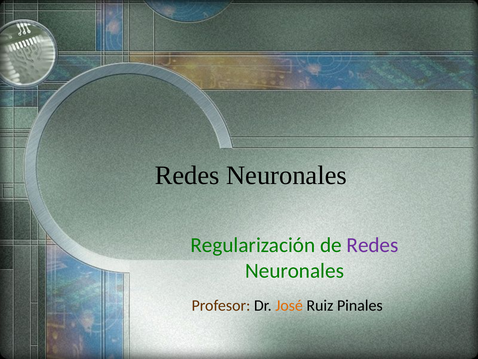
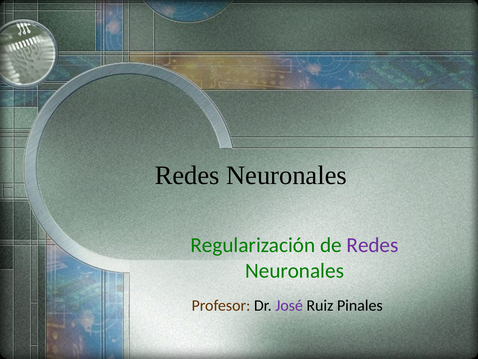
José colour: orange -> purple (289, 305)
